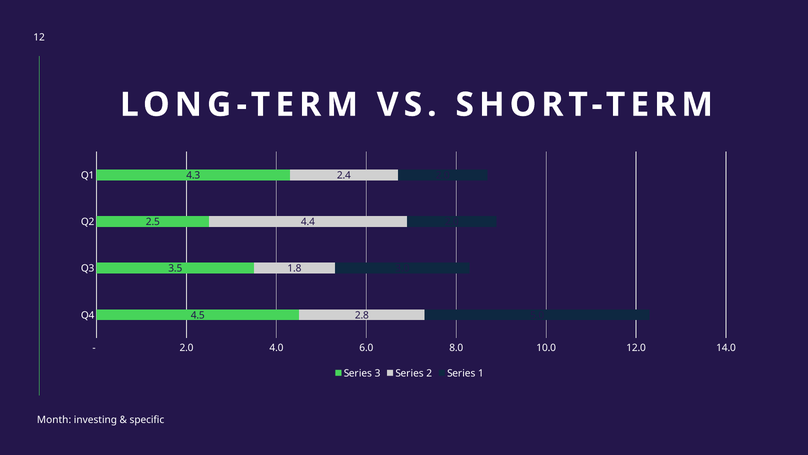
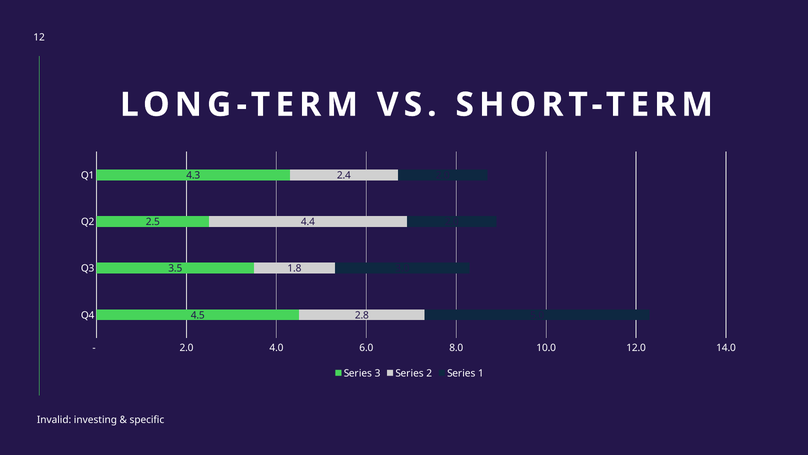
Month: Month -> Invalid (54, 419)
